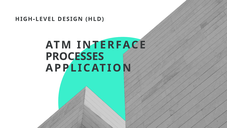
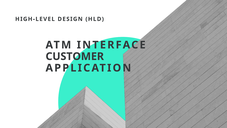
PROCESSES: PROCESSES -> CUSTOMER (75, 56)
